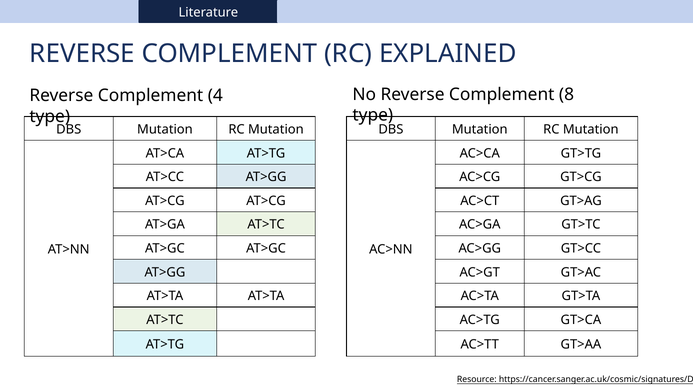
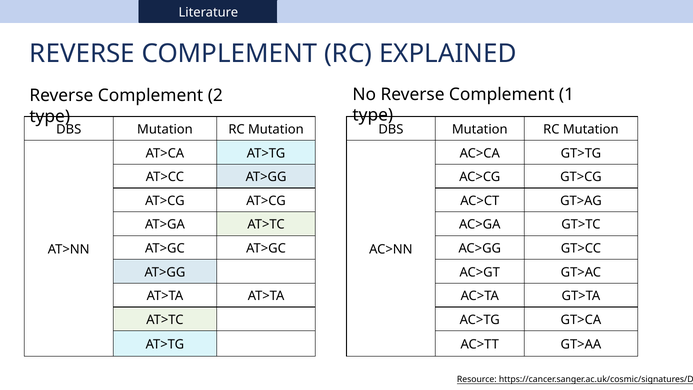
8: 8 -> 1 (567, 94)
4: 4 -> 2 (215, 96)
